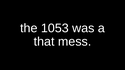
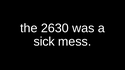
1053: 1053 -> 2630 (55, 28)
that: that -> sick (44, 42)
